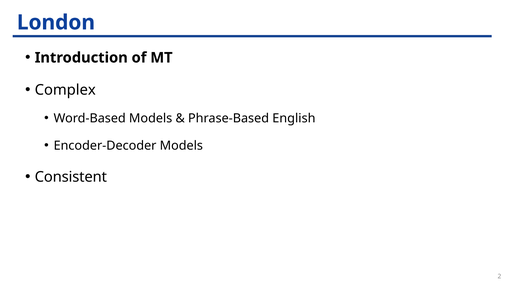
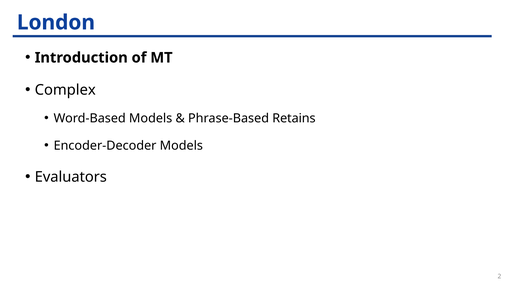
English: English -> Retains (294, 118)
Consistent: Consistent -> Evaluators (71, 177)
